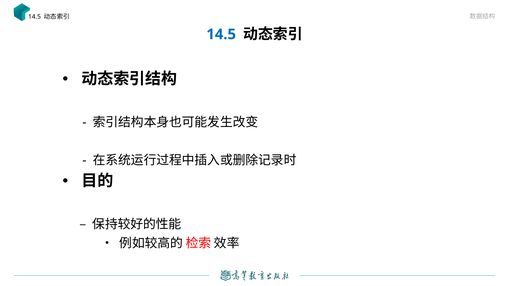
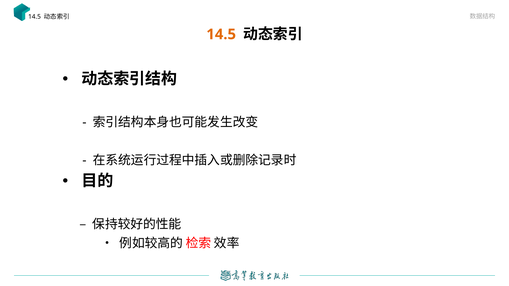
14.5 colour: blue -> orange (221, 34)
